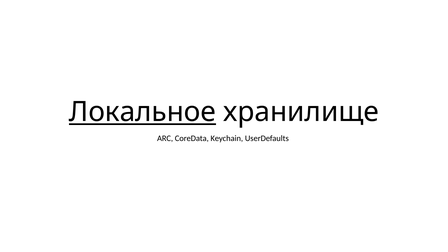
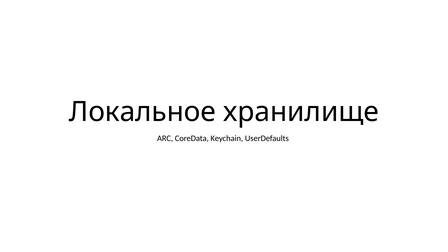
Локальное underline: present -> none (142, 112)
